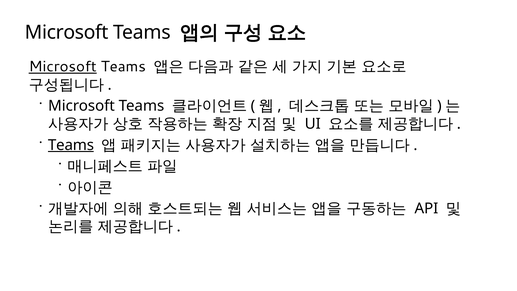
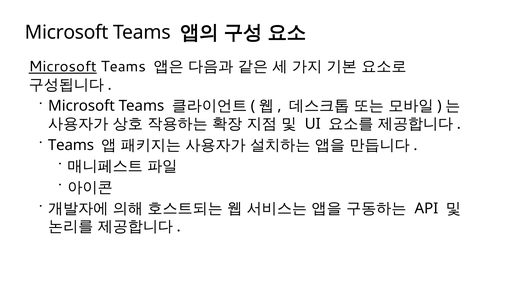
Teams underline: present -> none (71, 145)
